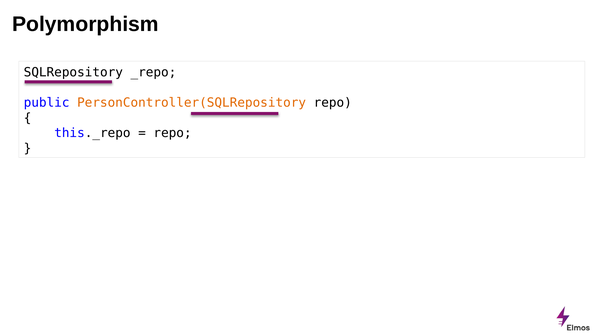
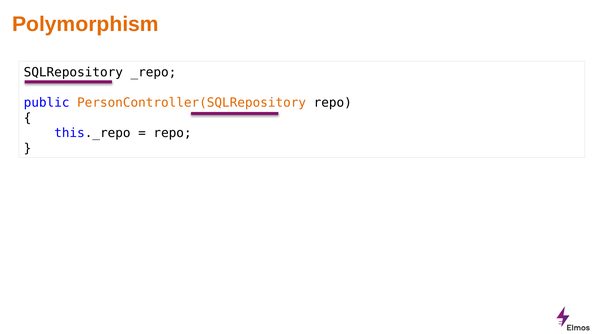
Polymorphism colour: black -> orange (85, 24)
